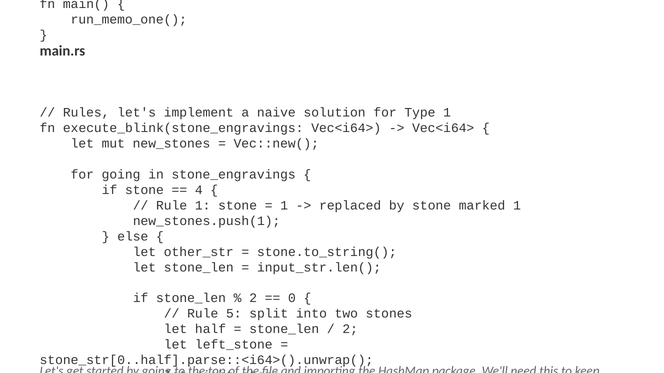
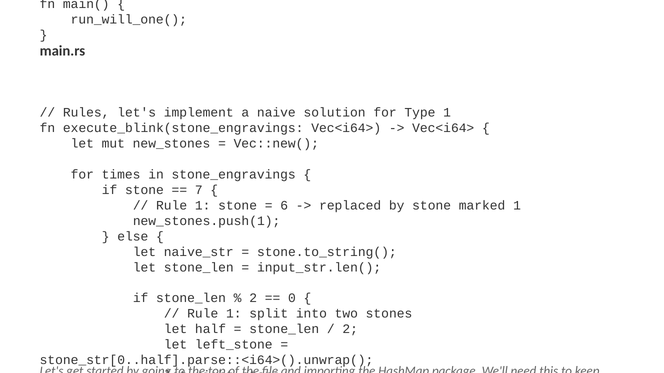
run_memo_one(: run_memo_one( -> run_will_one( (129, 20)
for going: going -> times (121, 175)
4: 4 -> 7 (199, 190)
1: 1 -> 6 (284, 206)
other_str: other_str -> naive_str (199, 252)
5: 5 -> 1 (234, 314)
